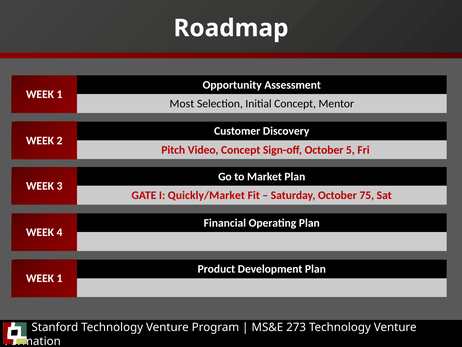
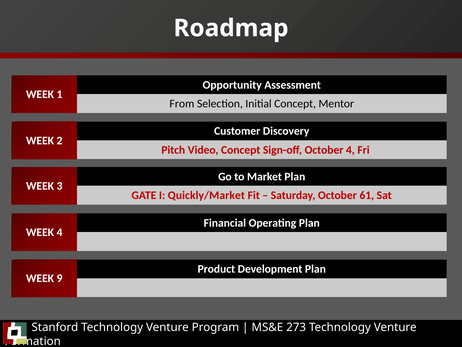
Most: Most -> From (182, 103)
October 5: 5 -> 4 (350, 150)
75: 75 -> 61 (367, 195)
1: 1 -> 9 (60, 278)
